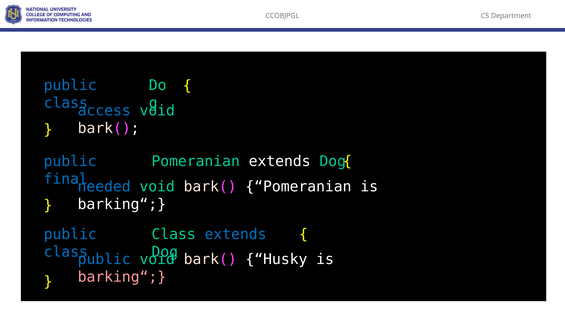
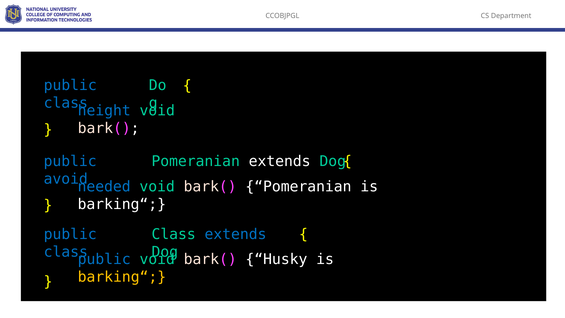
access: access -> height (104, 110)
final: final -> avoid (66, 179)
barking“ colour: pink -> yellow (122, 277)
